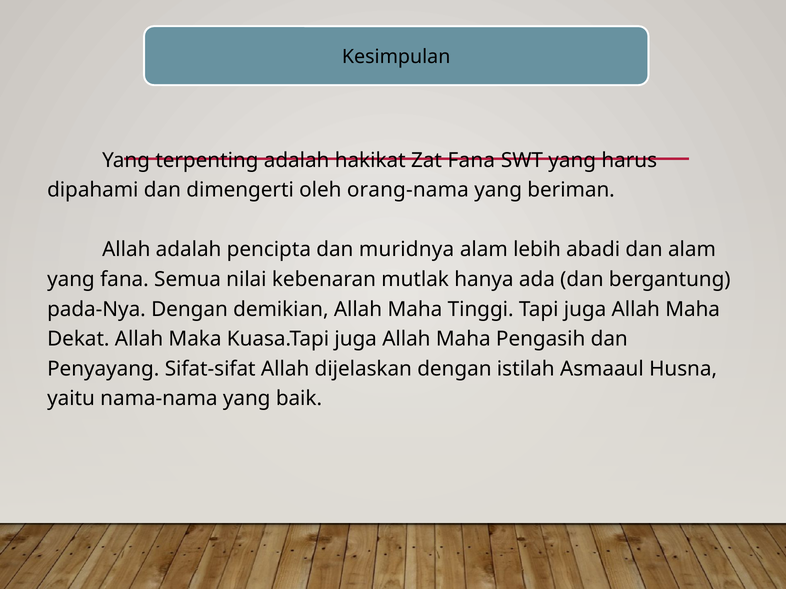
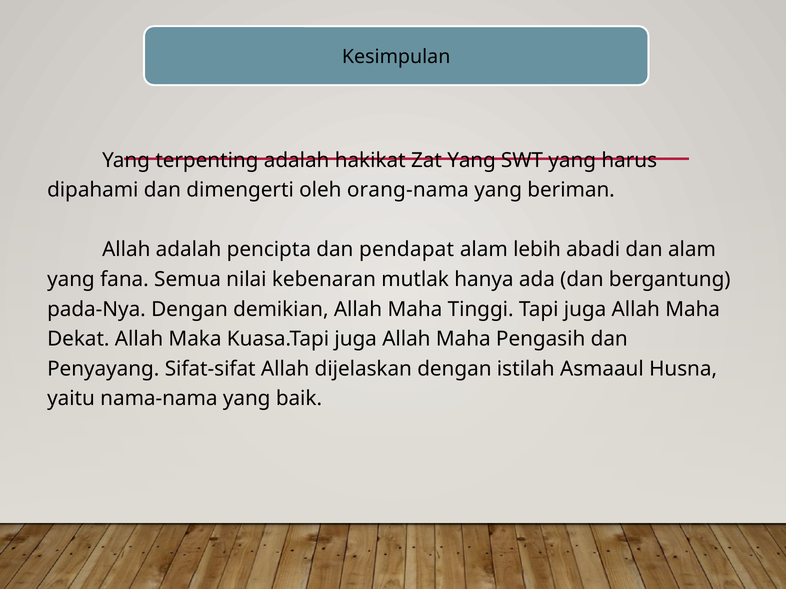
Zat Fana: Fana -> Yang (472, 160)
muridnya: muridnya -> pendapat (407, 250)
